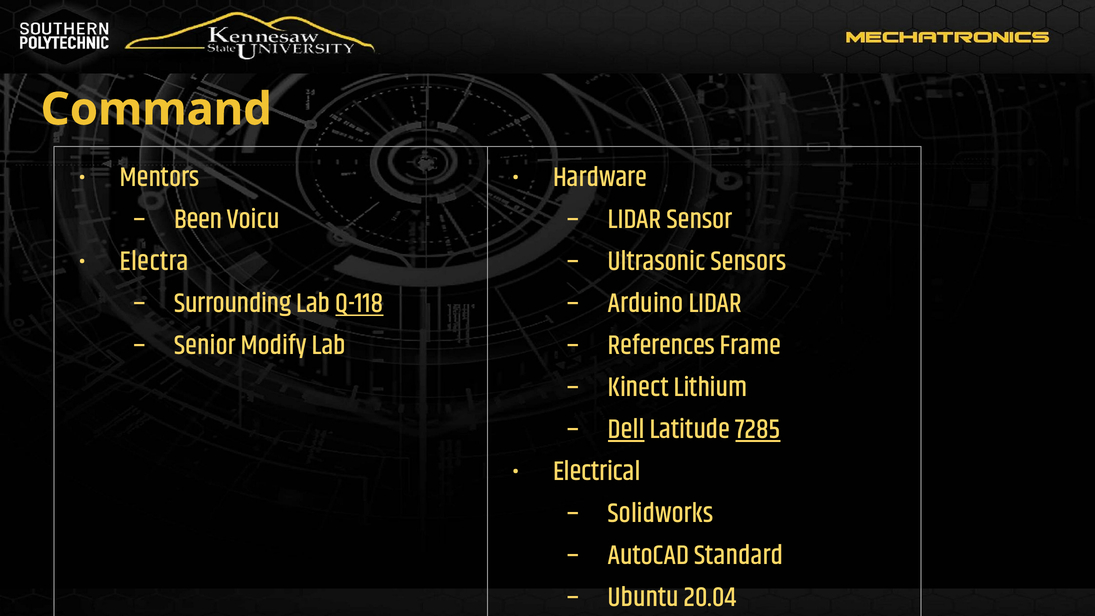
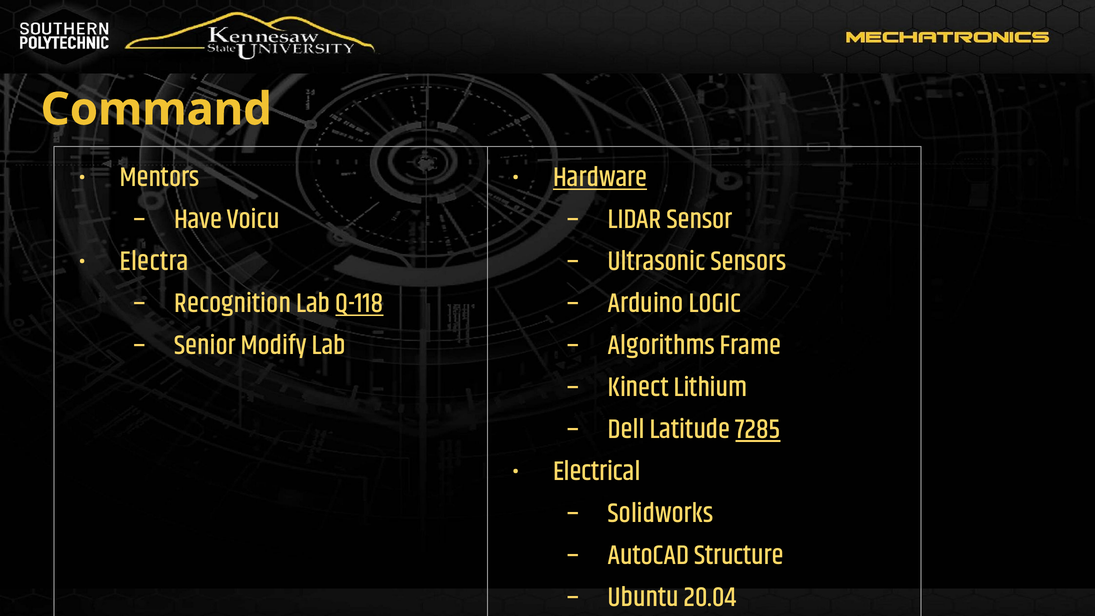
Hardware underline: none -> present (600, 177)
Been: Been -> Have (198, 219)
Surrounding: Surrounding -> Recognition (233, 303)
Arduino LIDAR: LIDAR -> LOGIC (715, 303)
References: References -> Algorithms (661, 345)
Dell underline: present -> none (626, 429)
Standard: Standard -> Structure (739, 555)
